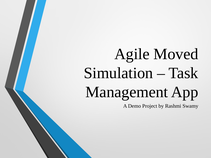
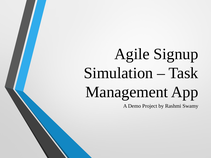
Moved: Moved -> Signup (176, 54)
